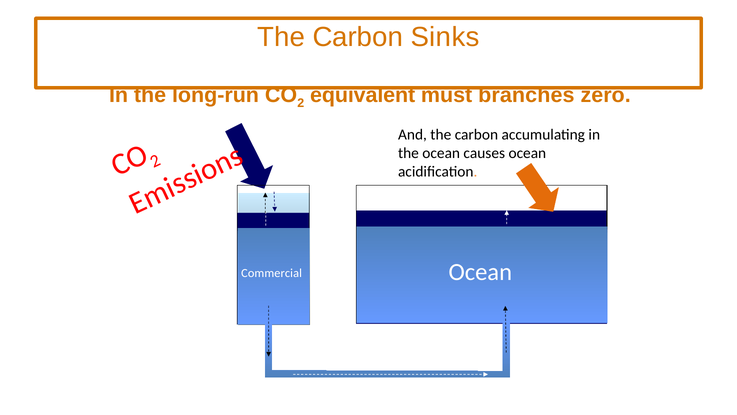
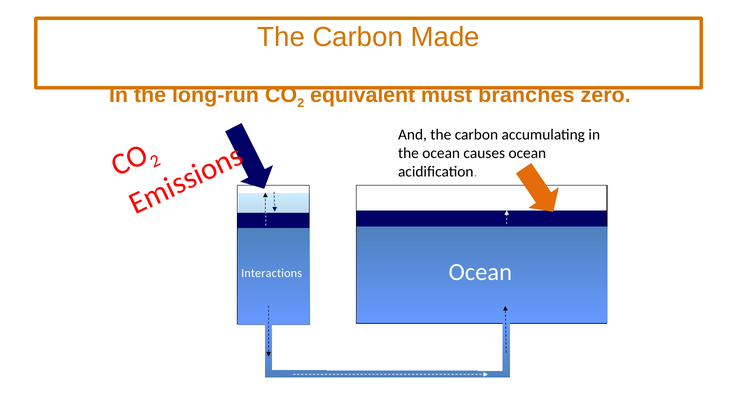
Sinks: Sinks -> Made (445, 37)
Commercial: Commercial -> Interactions (272, 273)
